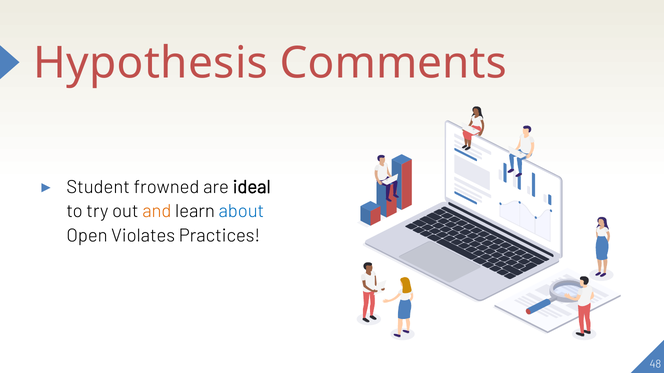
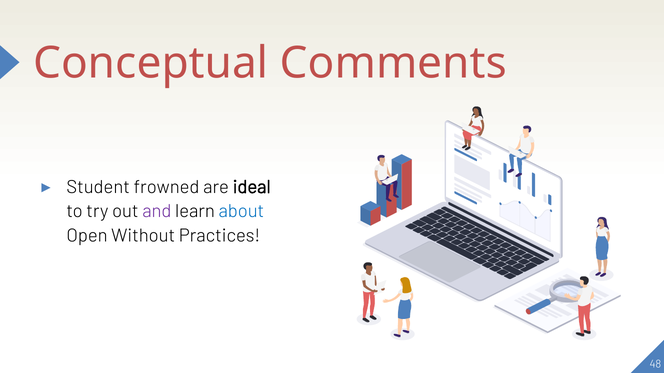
Hypothesis: Hypothesis -> Conceptual (151, 63)
and colour: orange -> purple (157, 212)
Violates: Violates -> Without (143, 236)
